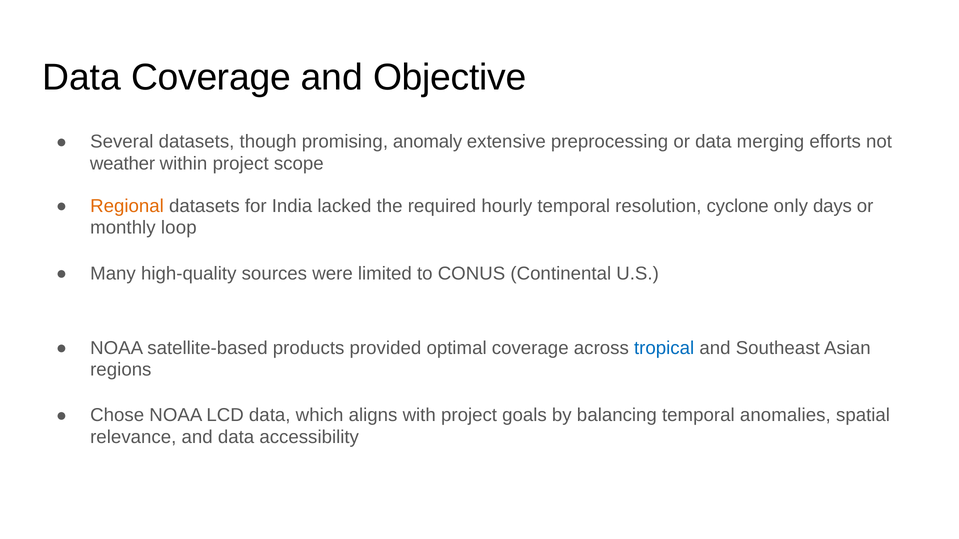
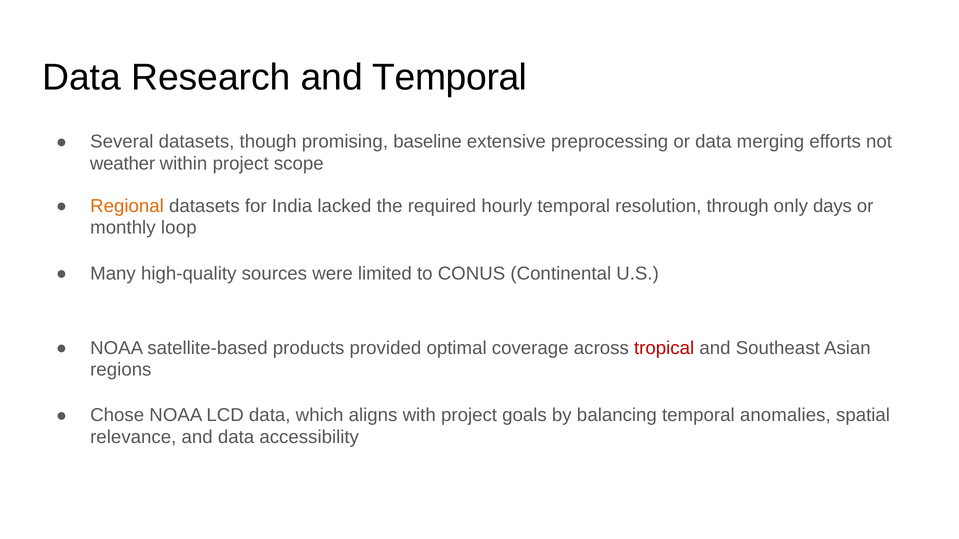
Data Coverage: Coverage -> Research (211, 78)
and Objective: Objective -> Temporal (450, 78)
anomaly: anomaly -> baseline (428, 142)
cyclone: cyclone -> through (738, 206)
tropical colour: blue -> red (664, 348)
